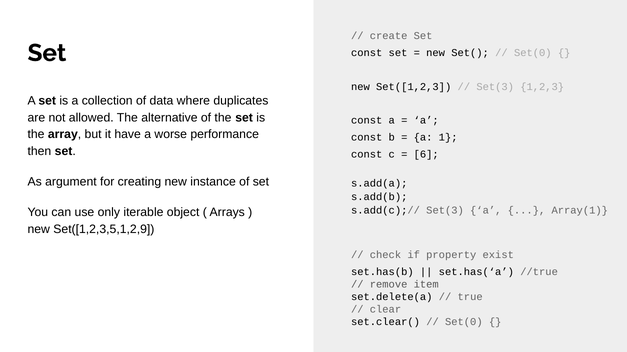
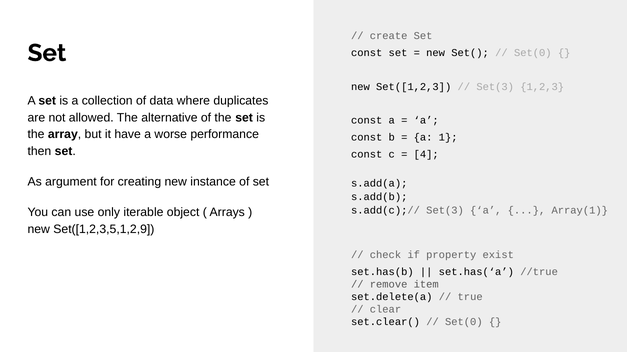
6: 6 -> 4 (426, 154)
